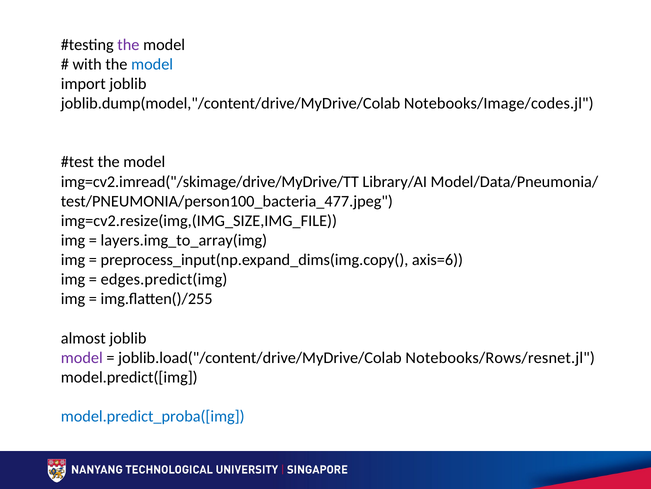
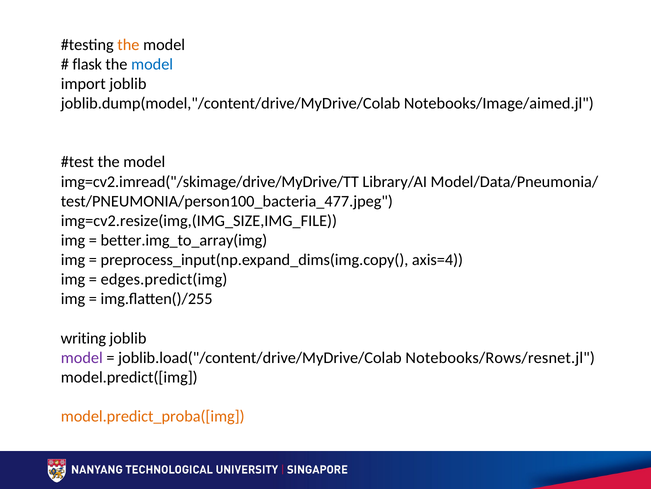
the colour: purple -> orange (128, 45)
with: with -> flask (87, 64)
Notebooks/Image/codes.jl: Notebooks/Image/codes.jl -> Notebooks/Image/aimed.jl (499, 103)
layers.img_to_array(img: layers.img_to_array(img -> better.img_to_array(img (184, 240)
axis=6: axis=6 -> axis=4 (437, 259)
almost: almost -> writing (83, 338)
model.predict_proba([img colour: blue -> orange (153, 416)
